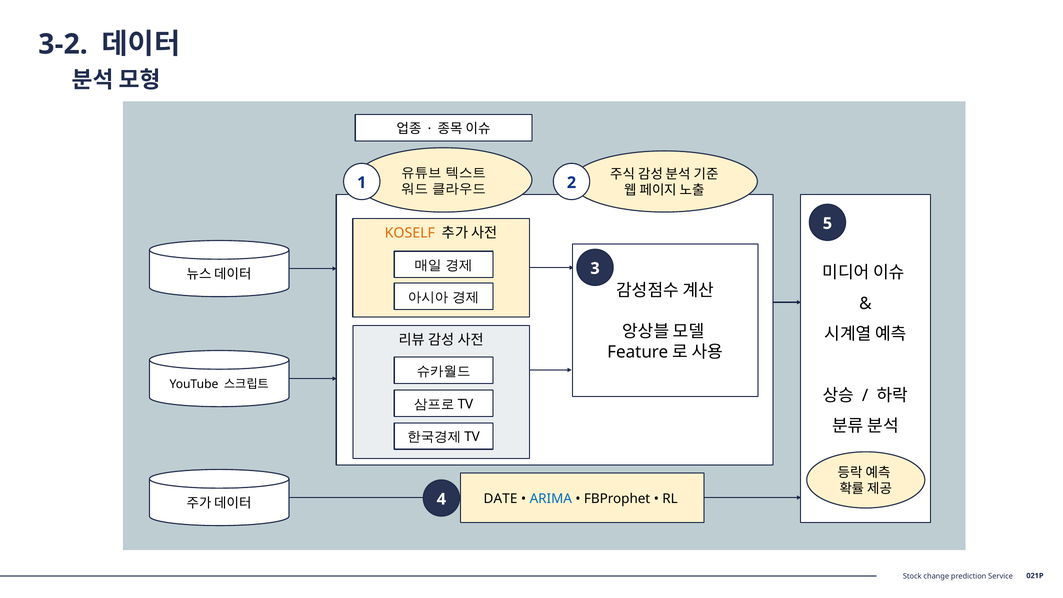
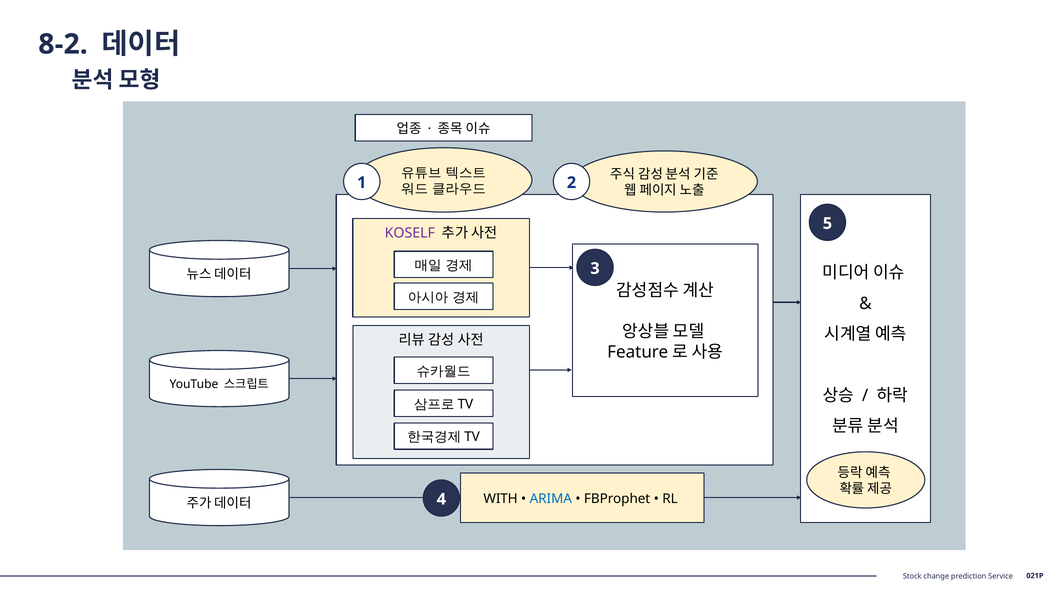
3-2: 3-2 -> 8-2 (63, 44)
KOSELF colour: orange -> purple (410, 233)
DATE: DATE -> WITH (501, 499)
